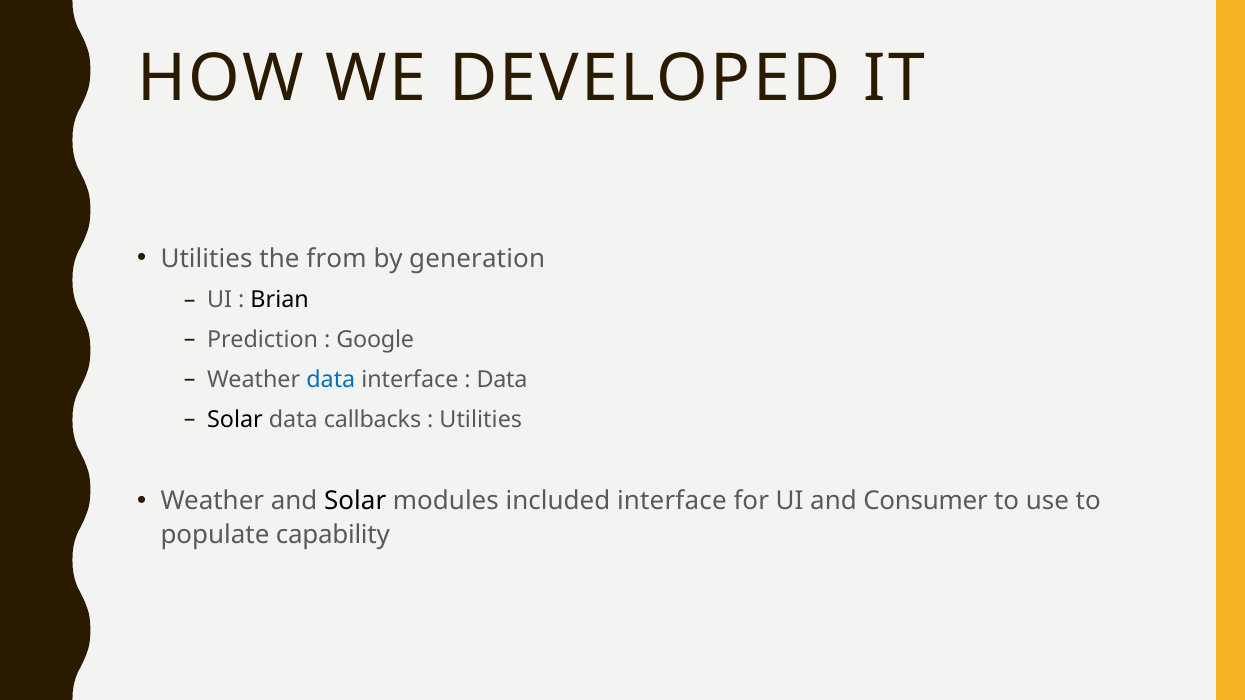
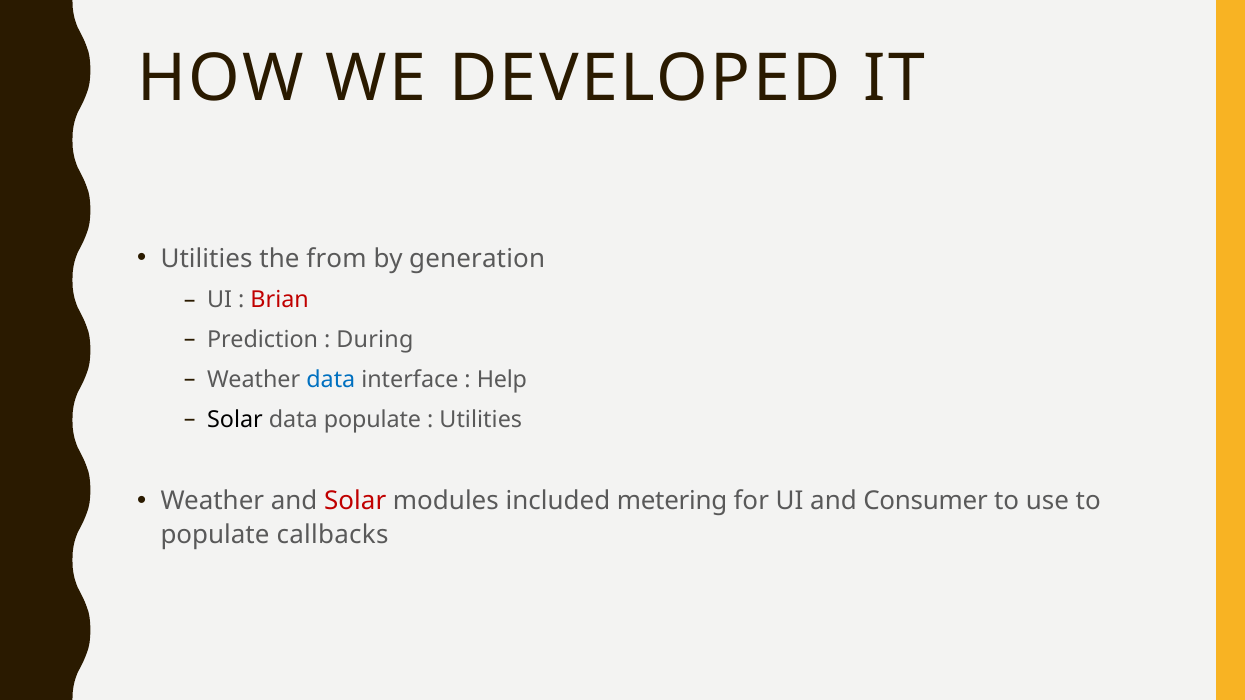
Brian colour: black -> red (280, 300)
Google: Google -> During (375, 340)
Data: Data -> Help (502, 380)
data callbacks: callbacks -> populate (373, 420)
Solar colour: black -> red (355, 501)
included interface: interface -> metering (672, 501)
capability: capability -> callbacks (333, 536)
